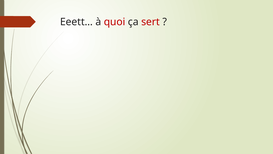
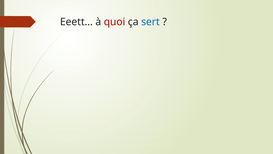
sert colour: red -> blue (151, 22)
